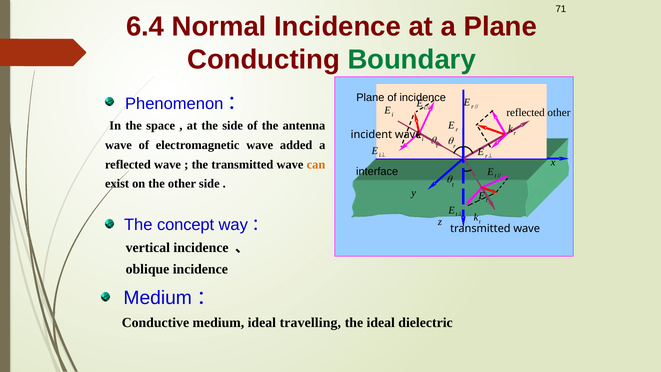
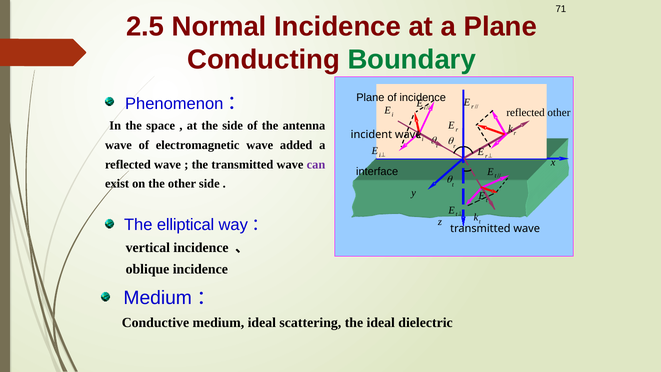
6.4: 6.4 -> 2.5 (145, 27)
can colour: orange -> purple (316, 164)
concept: concept -> elliptical (186, 225)
travelling: travelling -> scattering (310, 322)
